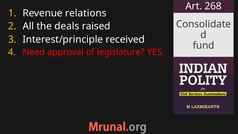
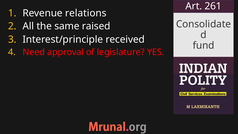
268: 268 -> 261 (213, 6)
deals: deals -> same (67, 26)
